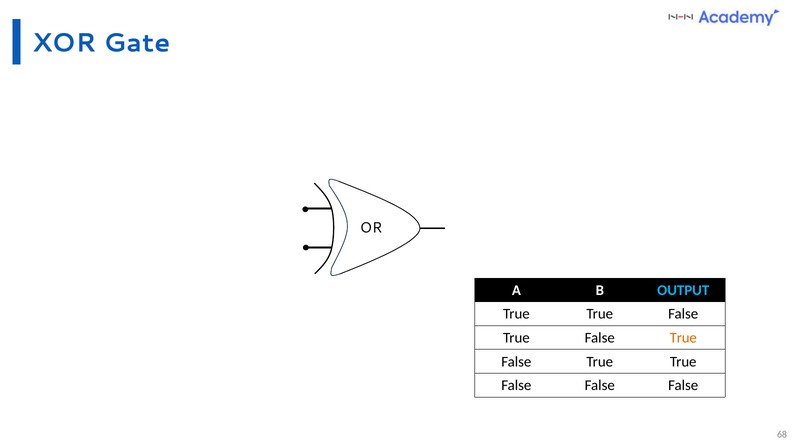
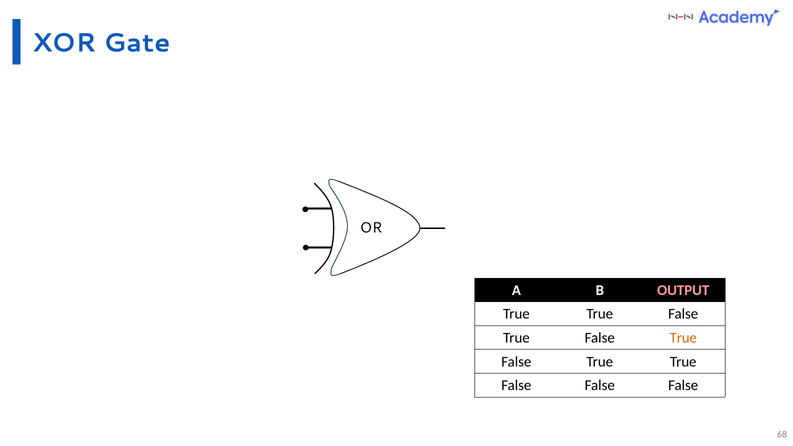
OUTPUT colour: light blue -> pink (683, 290)
